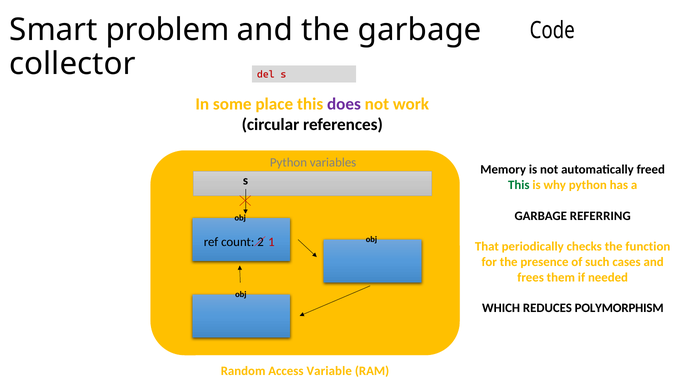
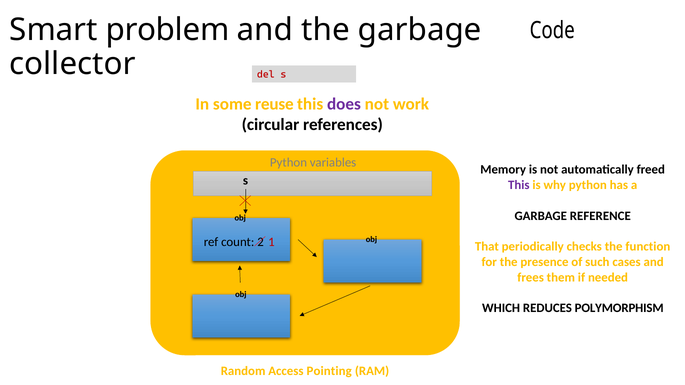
place: place -> reuse (274, 104)
This colour: green -> purple (519, 185)
REFERRING: REFERRING -> REFERENCE (600, 216)
Variable: Variable -> Pointing (329, 371)
